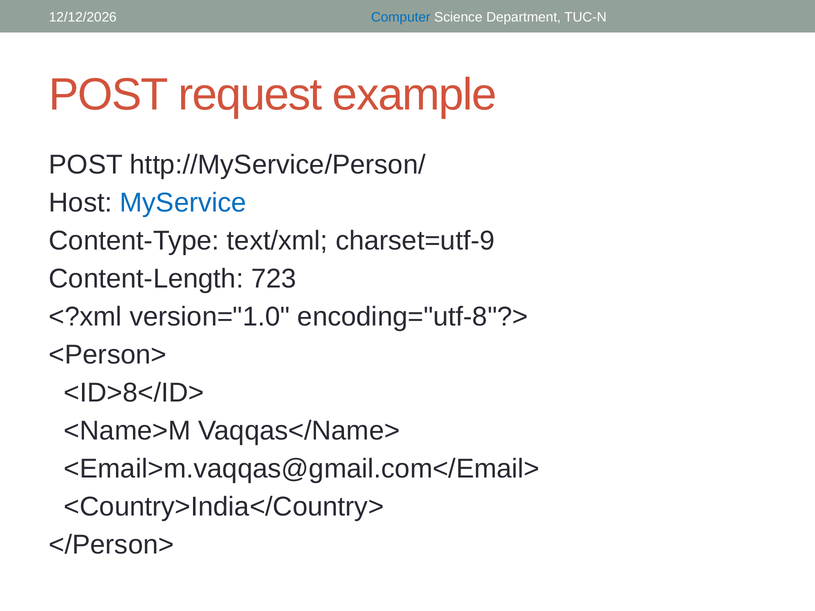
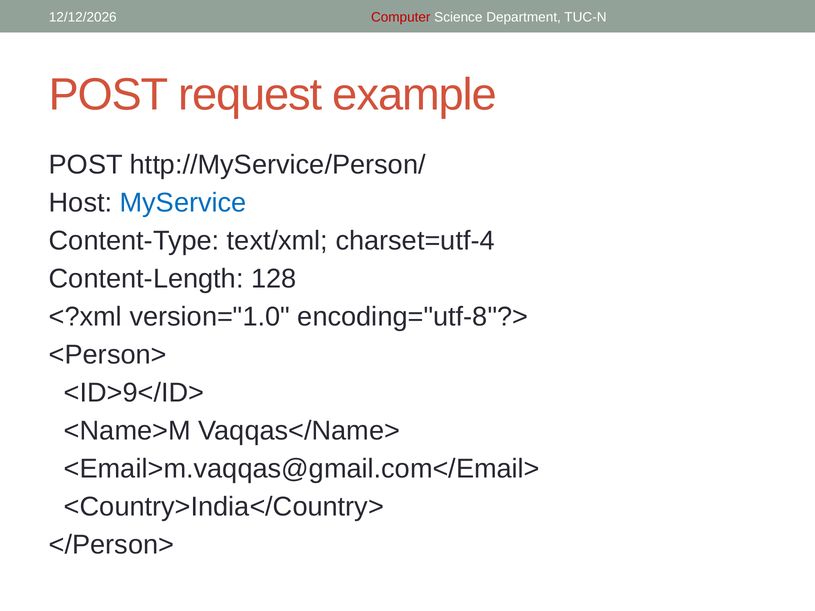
Computer colour: blue -> red (401, 17)
charset=utf-9: charset=utf-9 -> charset=utf-4 (415, 241)
723: 723 -> 128 (274, 279)
<ID>8</ID>: <ID>8</ID> -> <ID>9</ID> (134, 393)
